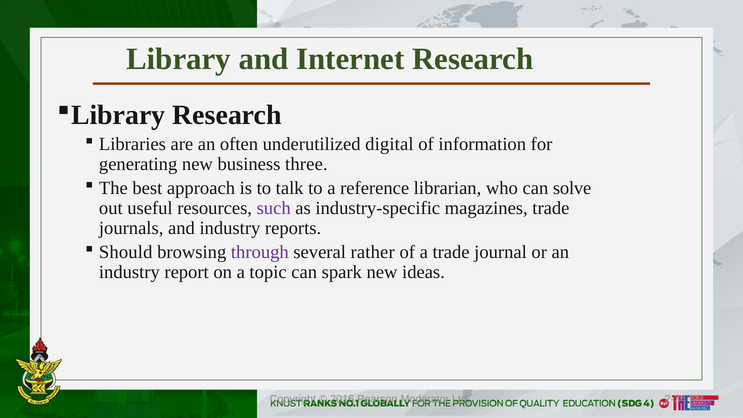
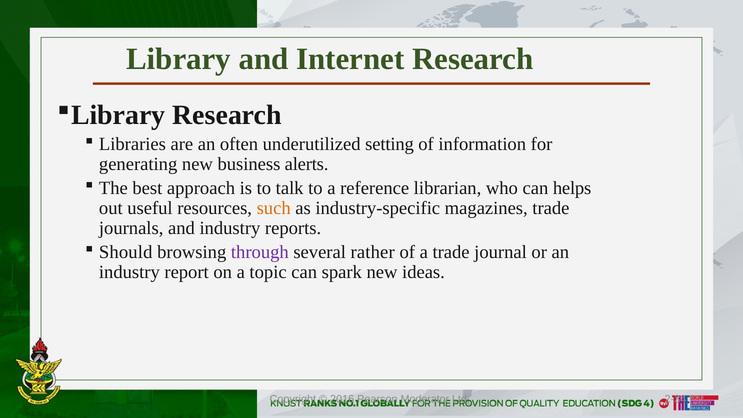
digital: digital -> setting (390, 144)
three: three -> alerts (307, 164)
solve: solve -> helps (572, 188)
such colour: purple -> orange (274, 208)
